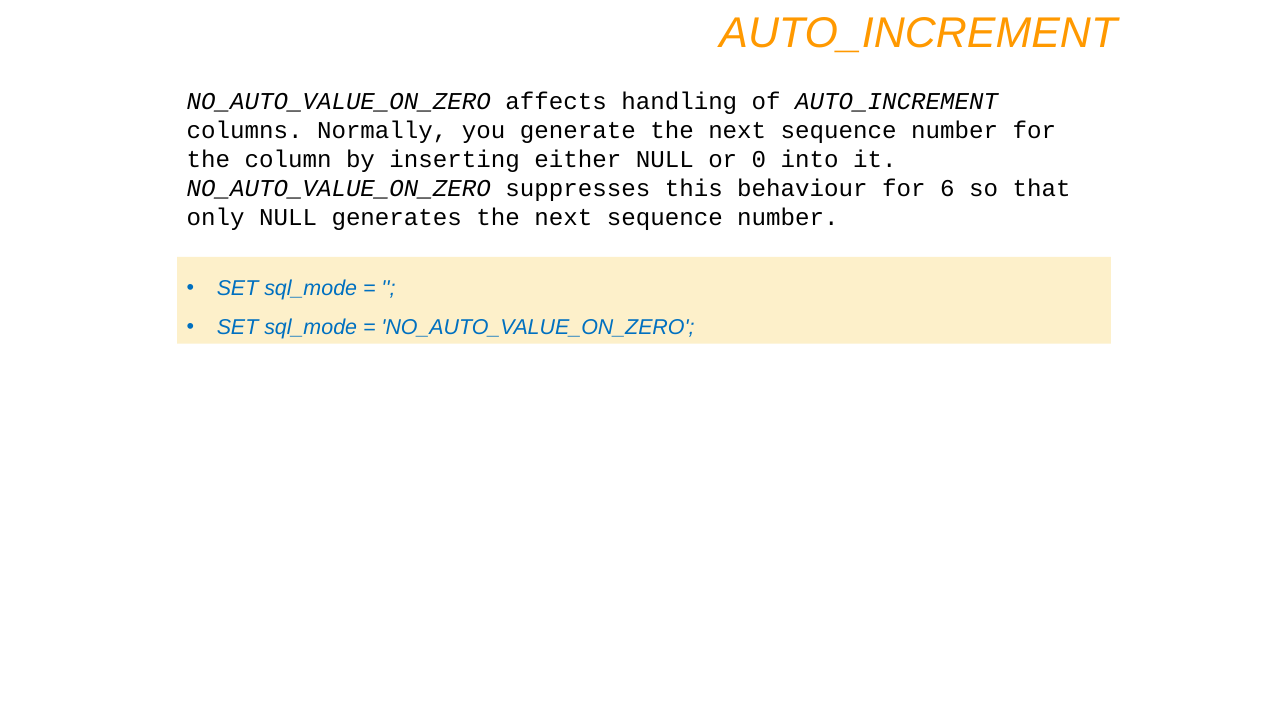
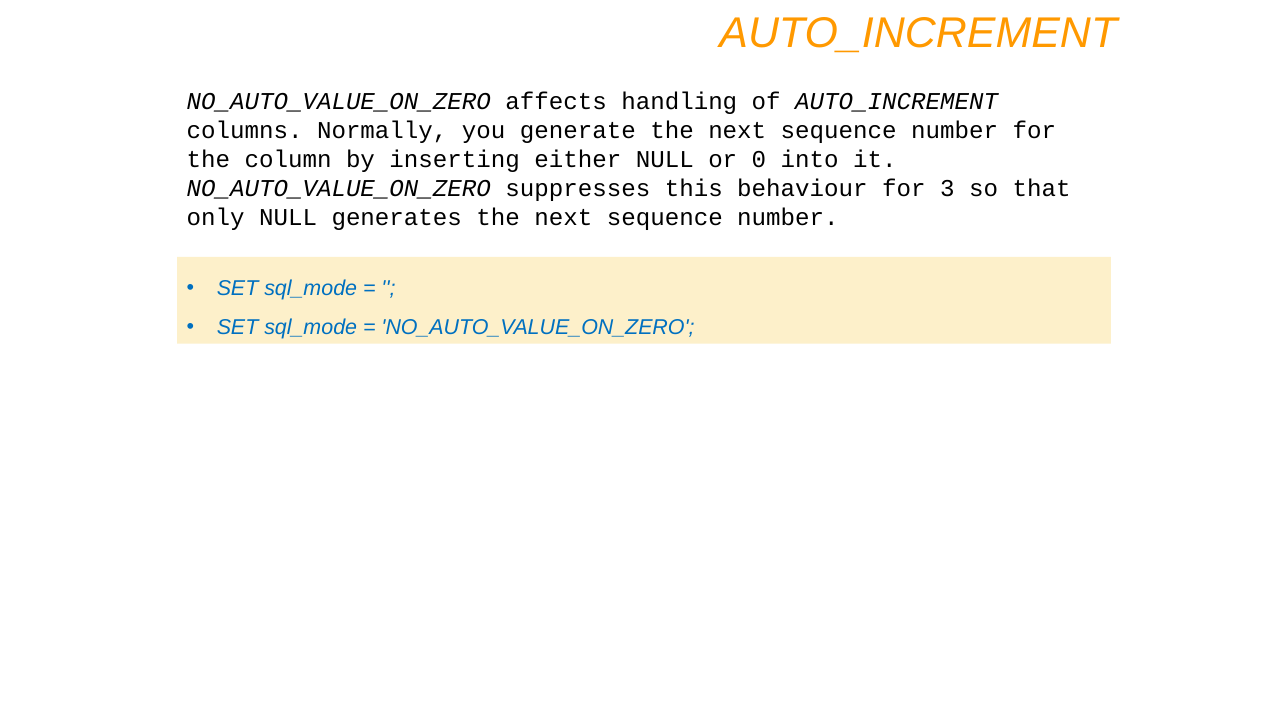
6: 6 -> 3 (947, 188)
